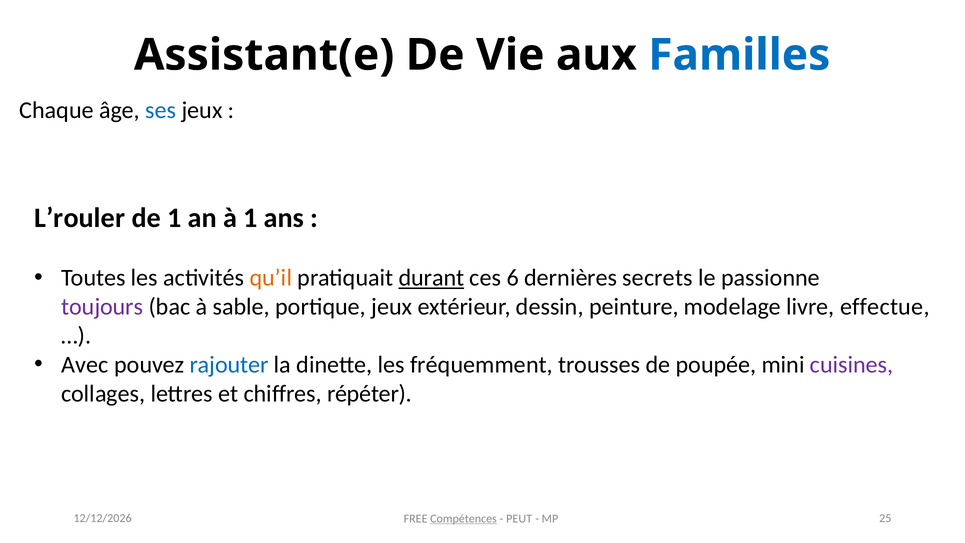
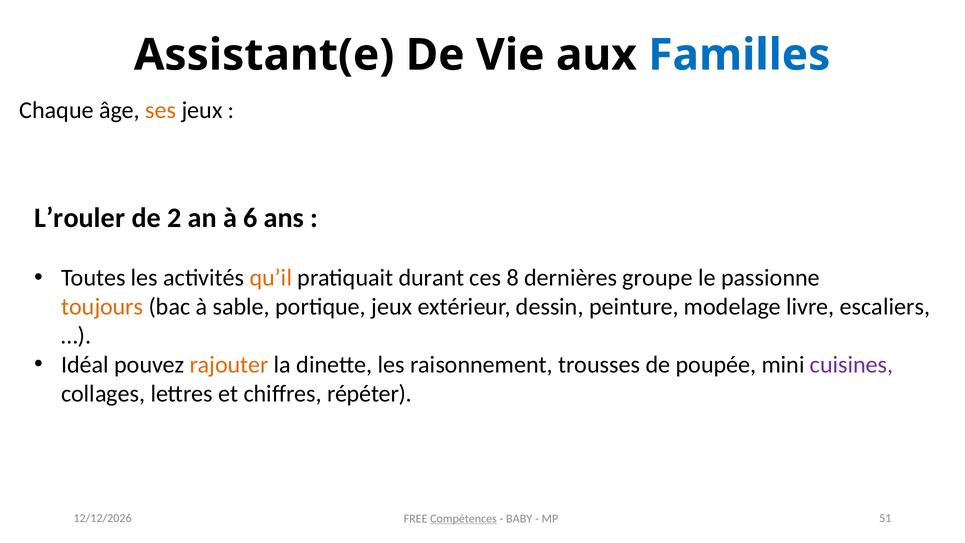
ses colour: blue -> orange (161, 110)
de 1: 1 -> 2 (174, 218)
à 1: 1 -> 6 (250, 218)
durant underline: present -> none (431, 278)
6: 6 -> 8 (513, 278)
secrets: secrets -> groupe (658, 278)
toujours colour: purple -> orange (102, 307)
effectue: effectue -> escaliers (885, 307)
Avec: Avec -> Idéal (85, 365)
rajouter colour: blue -> orange (229, 365)
fréquemment: fréquemment -> raisonnement (481, 365)
25: 25 -> 51 (885, 518)
PEUT: PEUT -> BABY (519, 518)
